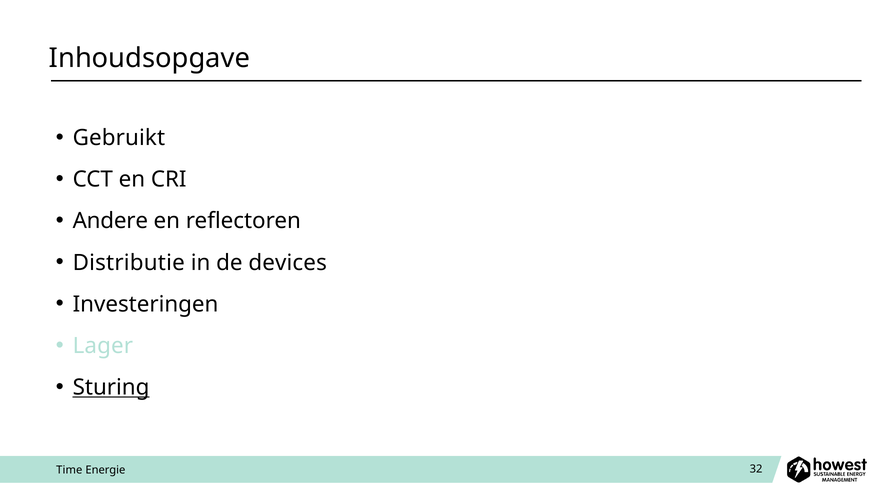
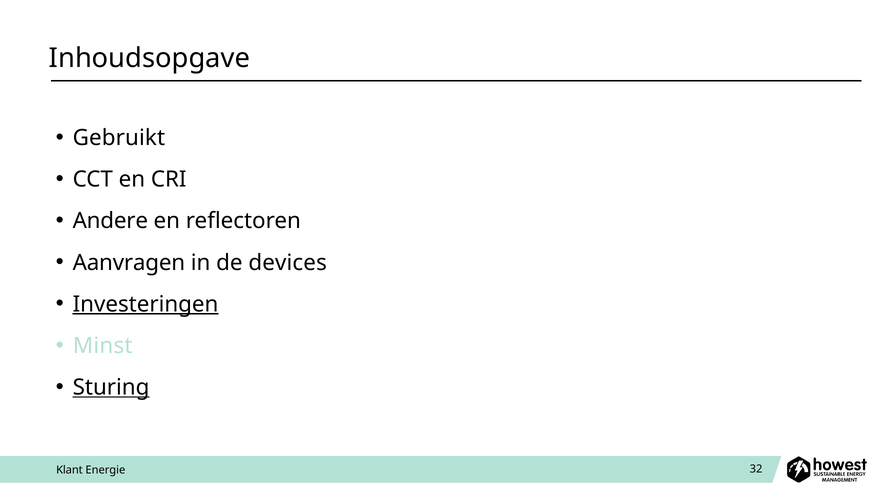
Distributie: Distributie -> Aanvragen (129, 262)
Investeringen underline: none -> present (146, 304)
Lager: Lager -> Minst (103, 345)
Time: Time -> Klant (69, 470)
